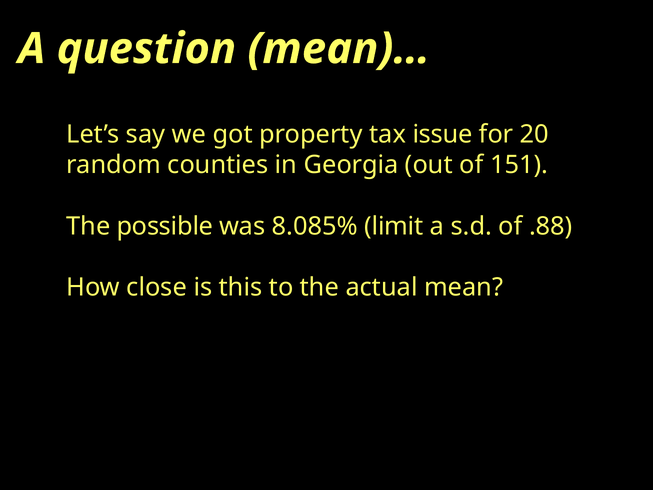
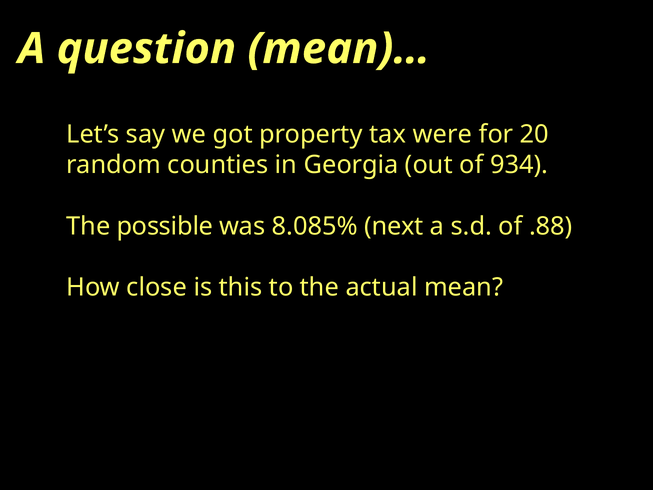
issue: issue -> were (442, 135)
151: 151 -> 934 (519, 165)
limit: limit -> next (394, 226)
